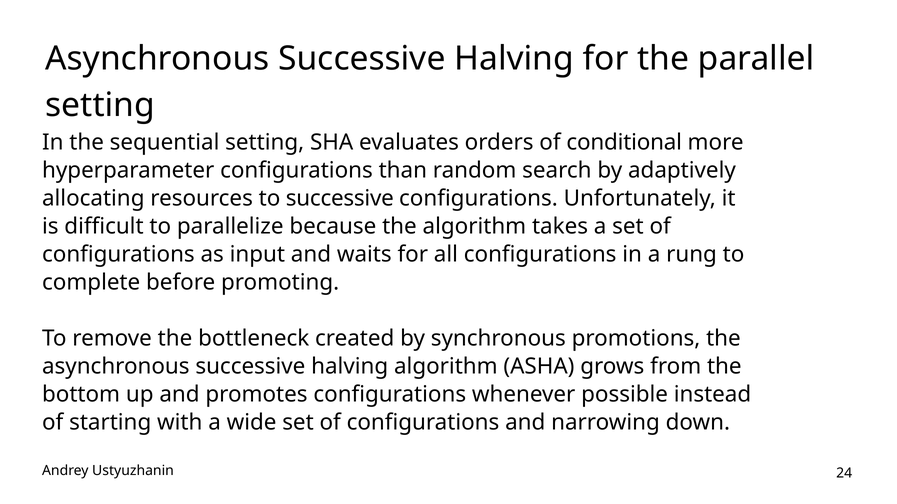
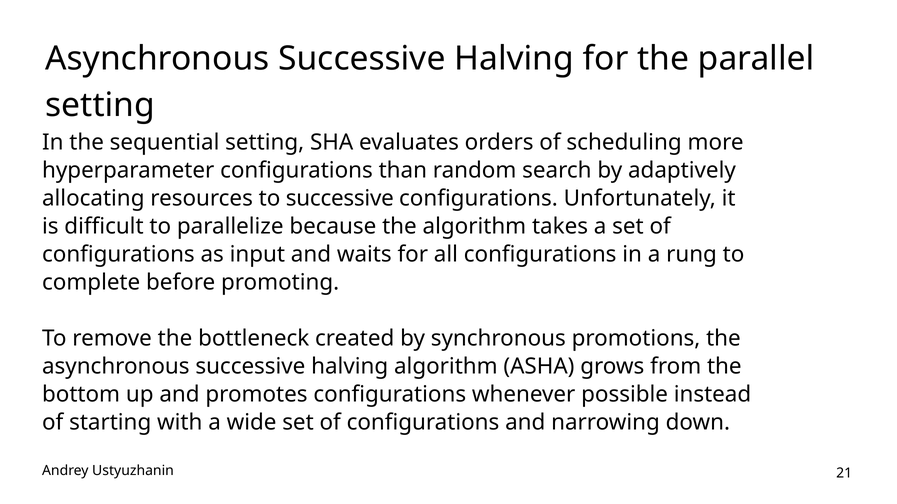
conditional: conditional -> scheduling (624, 143)
24: 24 -> 21 (844, 474)
